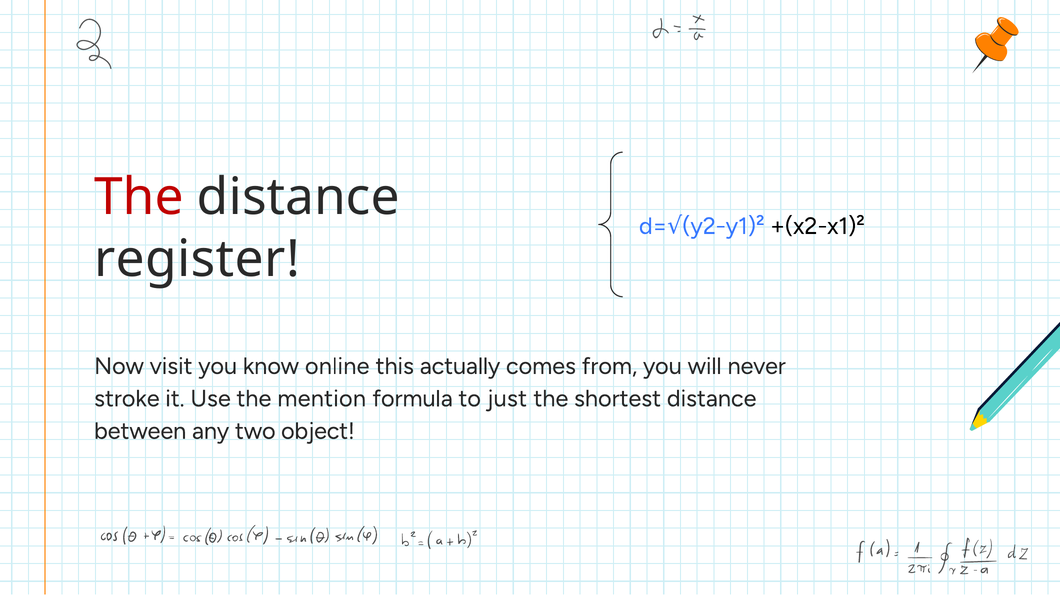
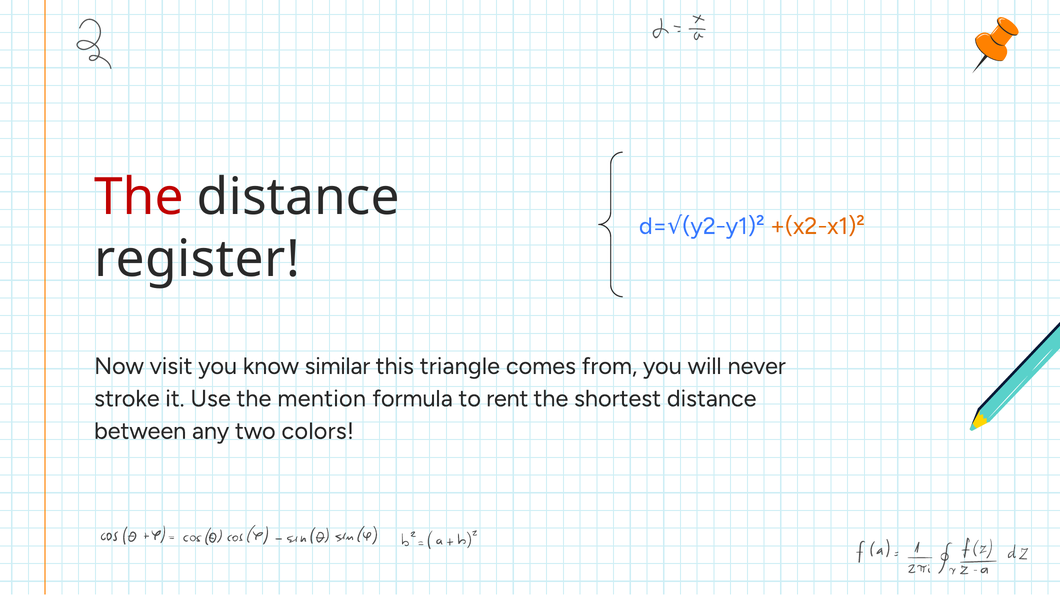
+(x2-x1)² colour: black -> orange (818, 226)
online: online -> similar (337, 366)
actually: actually -> triangle (460, 366)
just: just -> rent (507, 399)
object: object -> colors (318, 431)
